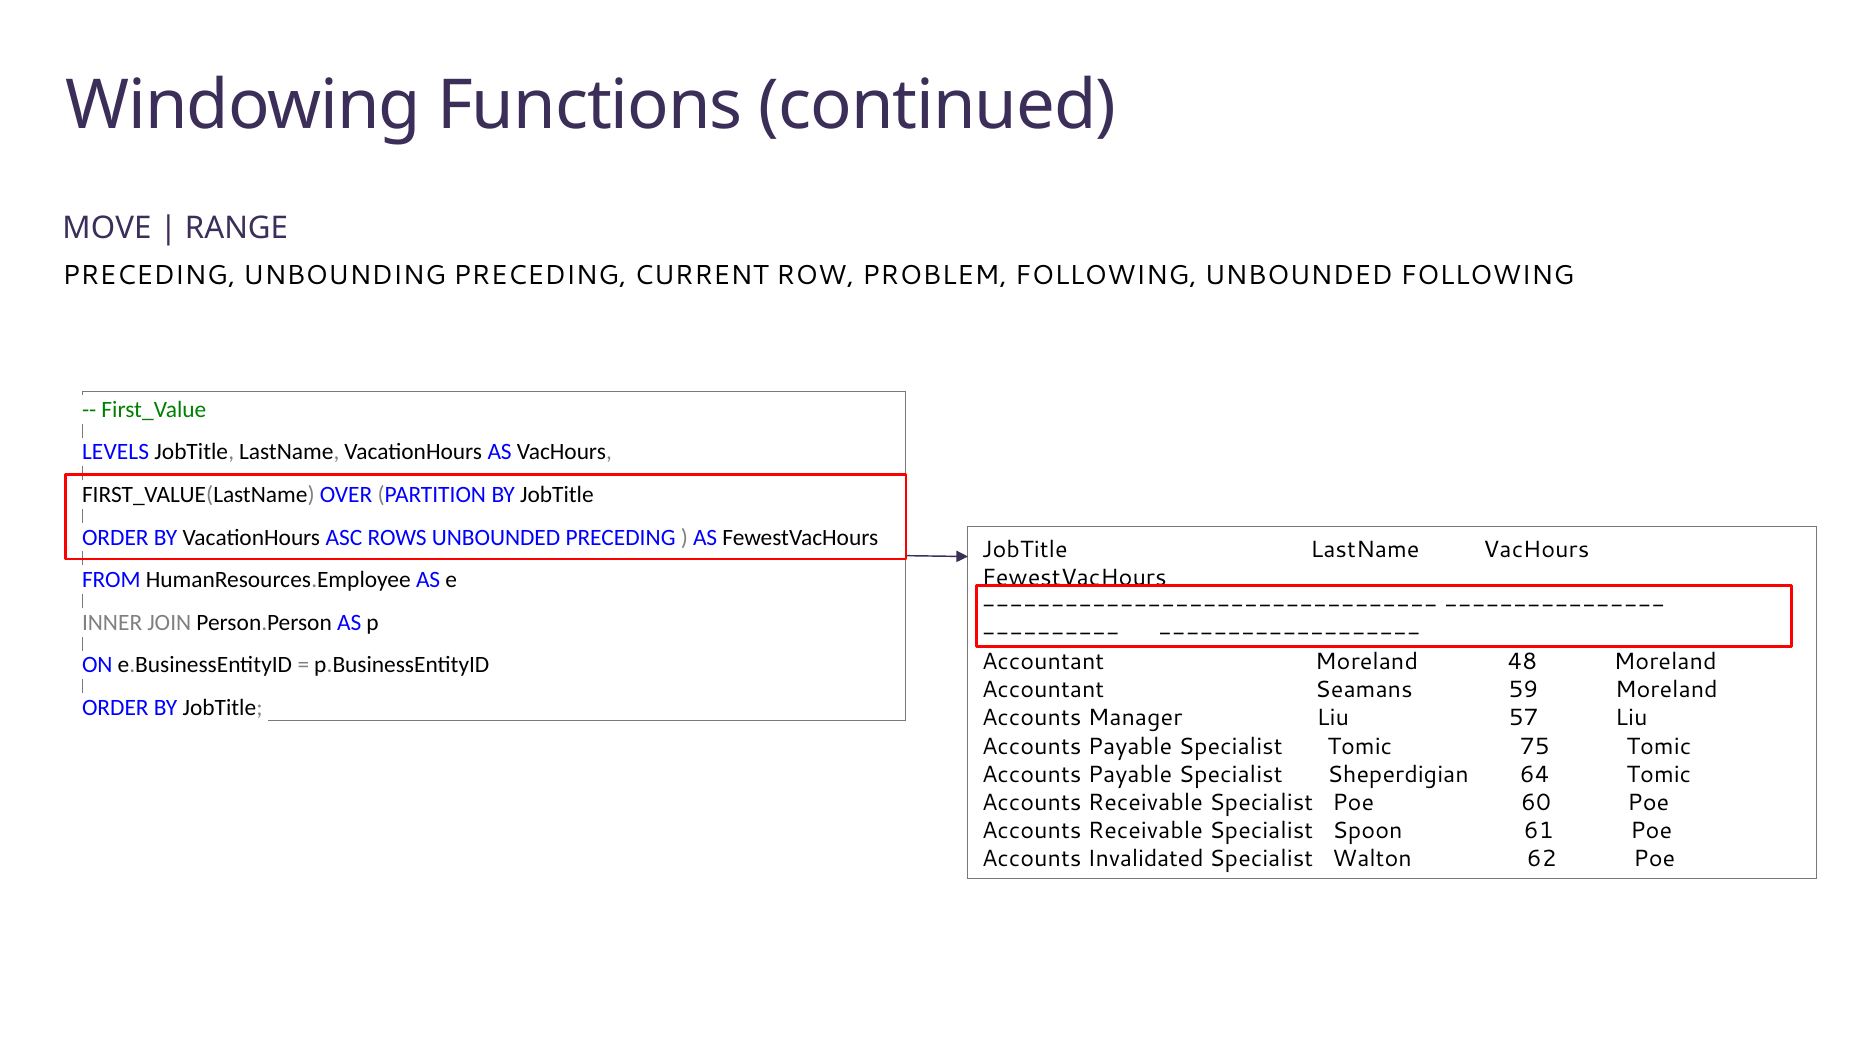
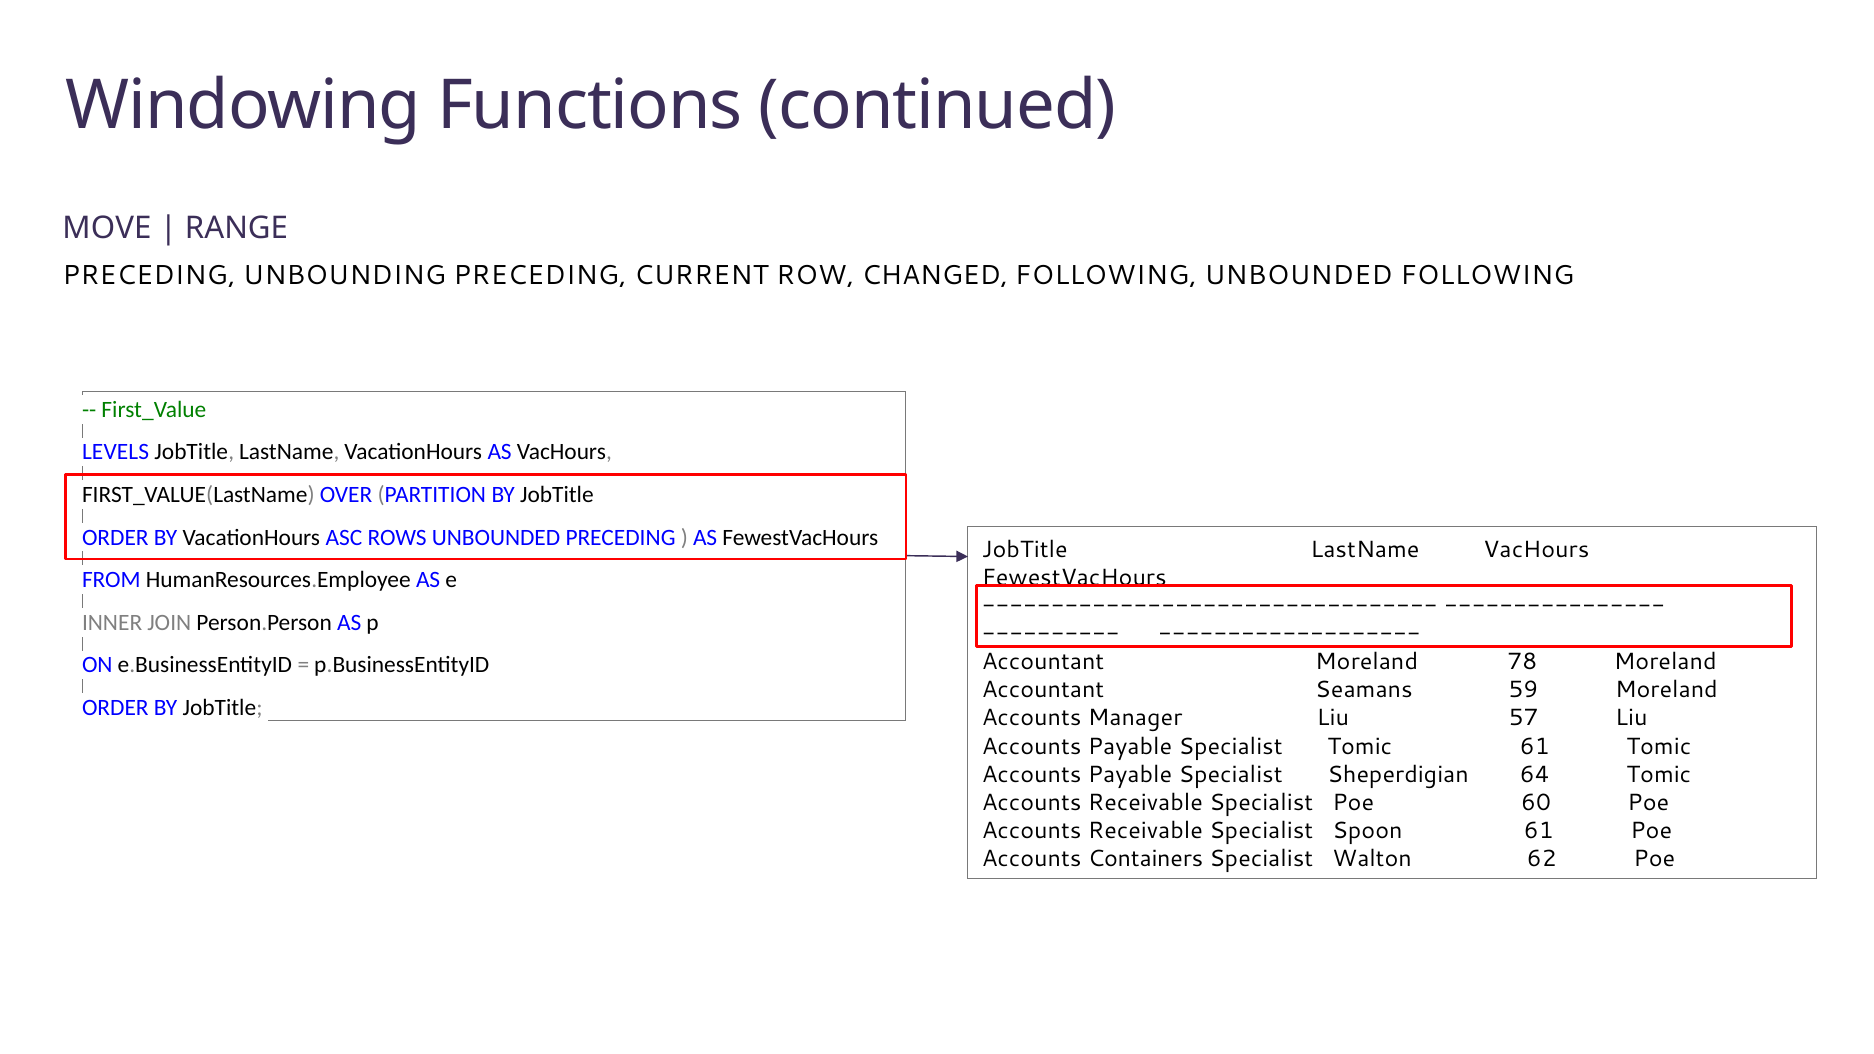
PROBLEM: PROBLEM -> CHANGED (935, 275)
48: 48 -> 78 (1522, 662)
Tomic 75: 75 -> 61 (1535, 746)
Invalidated: Invalidated -> Containers (1146, 859)
